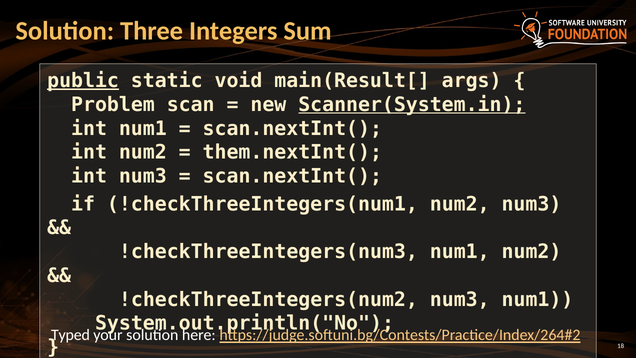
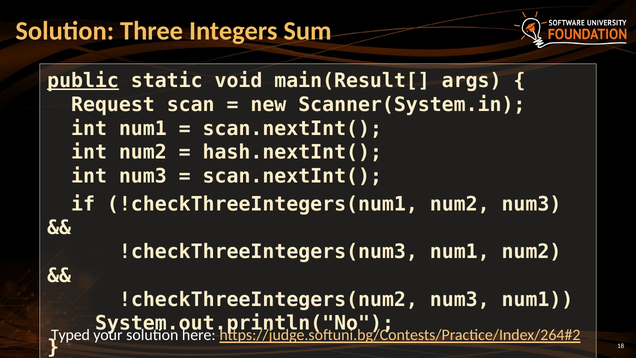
Problem: Problem -> Request (113, 105)
Scanner(System.in underline: present -> none (412, 105)
them.nextInt(: them.nextInt( -> hash.nextInt( (292, 152)
